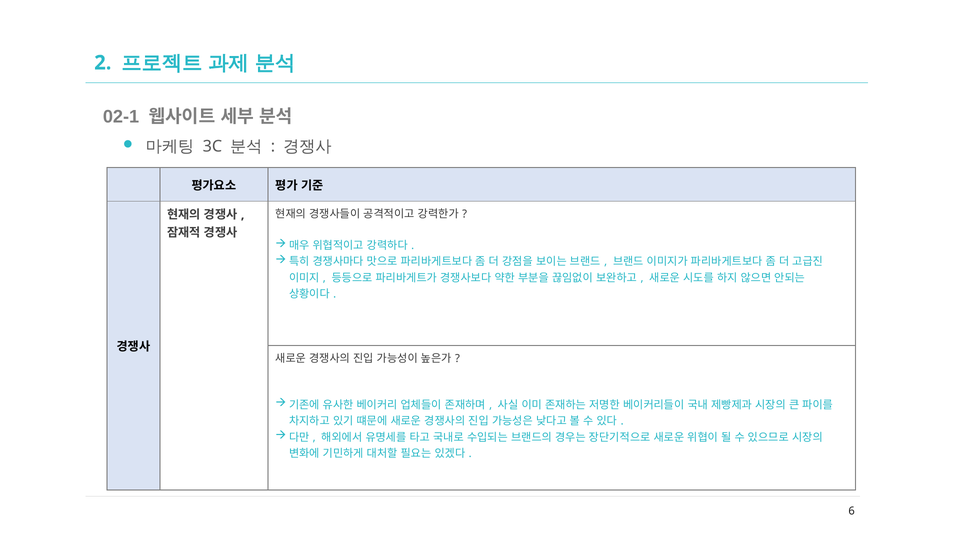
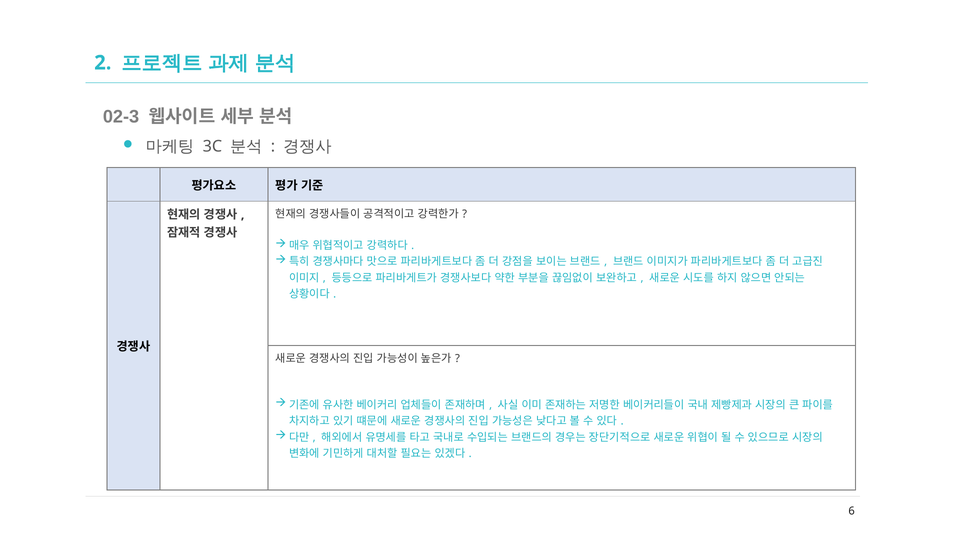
02-1: 02-1 -> 02-3 (121, 117)
